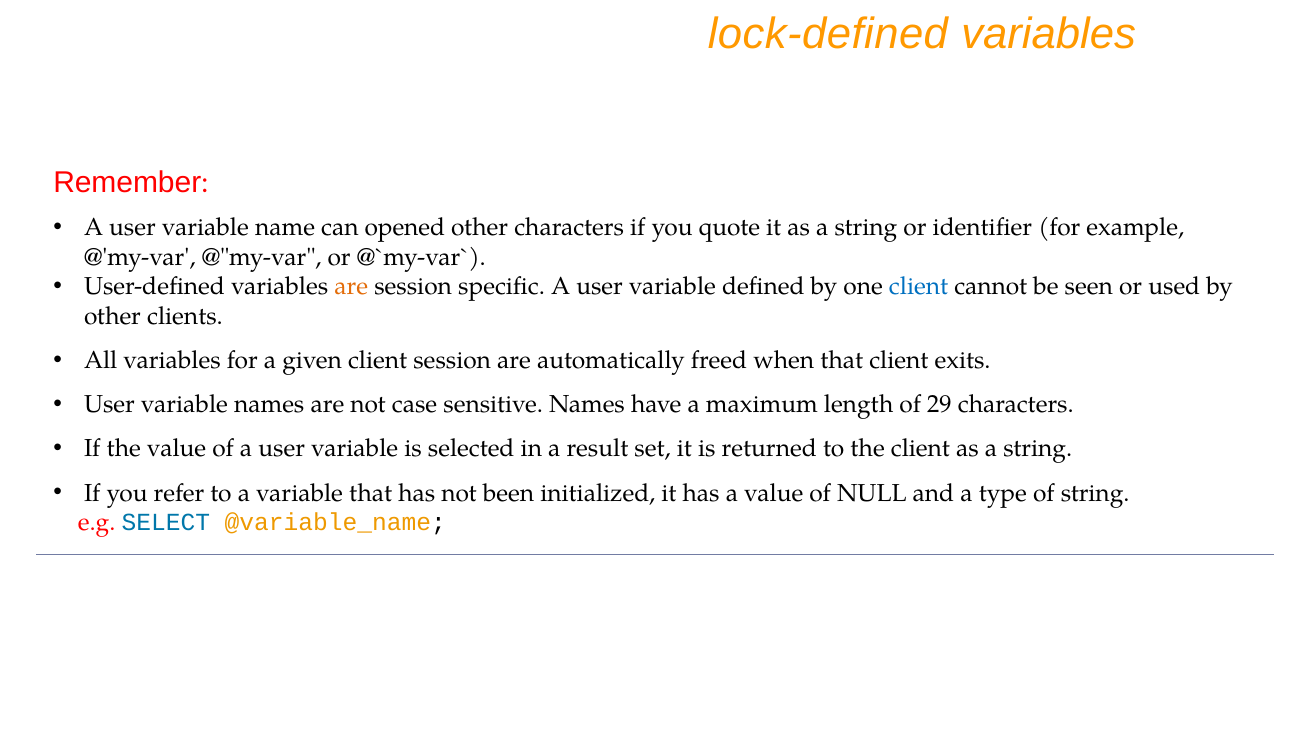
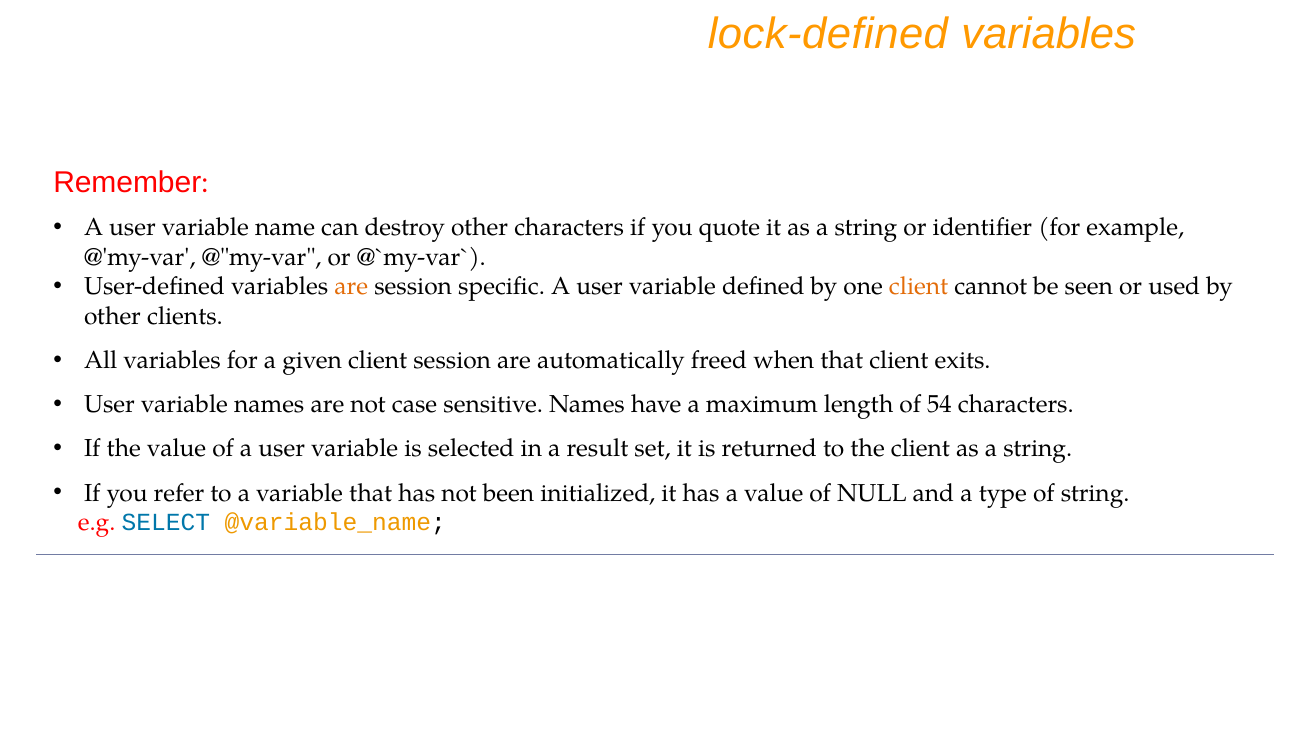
opened: opened -> destroy (405, 228)
client colour: blue -> orange (919, 287)
29: 29 -> 54 (939, 405)
